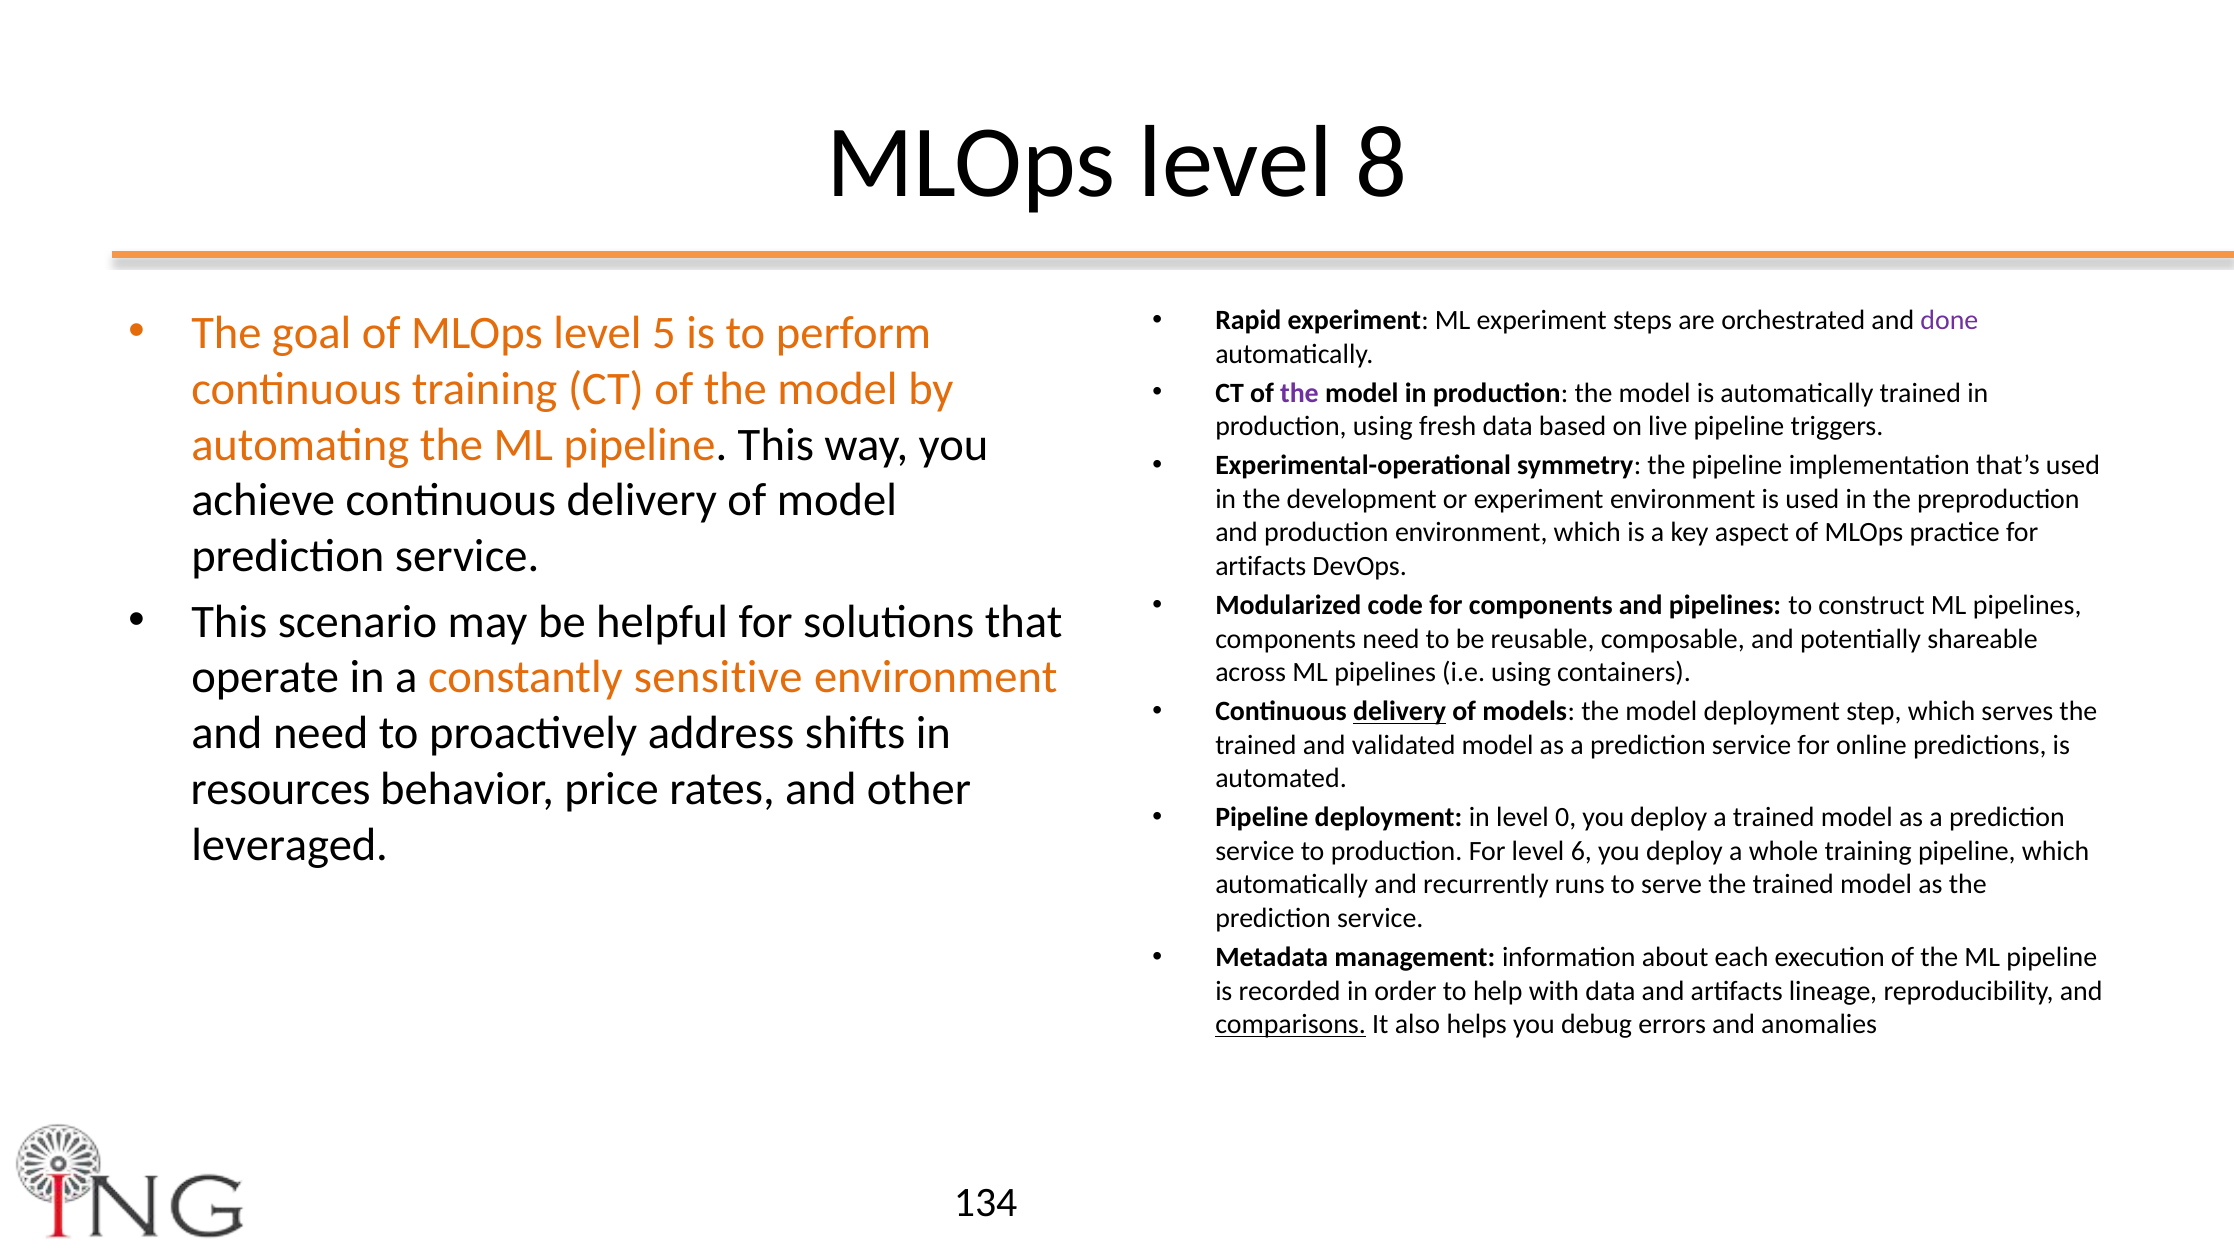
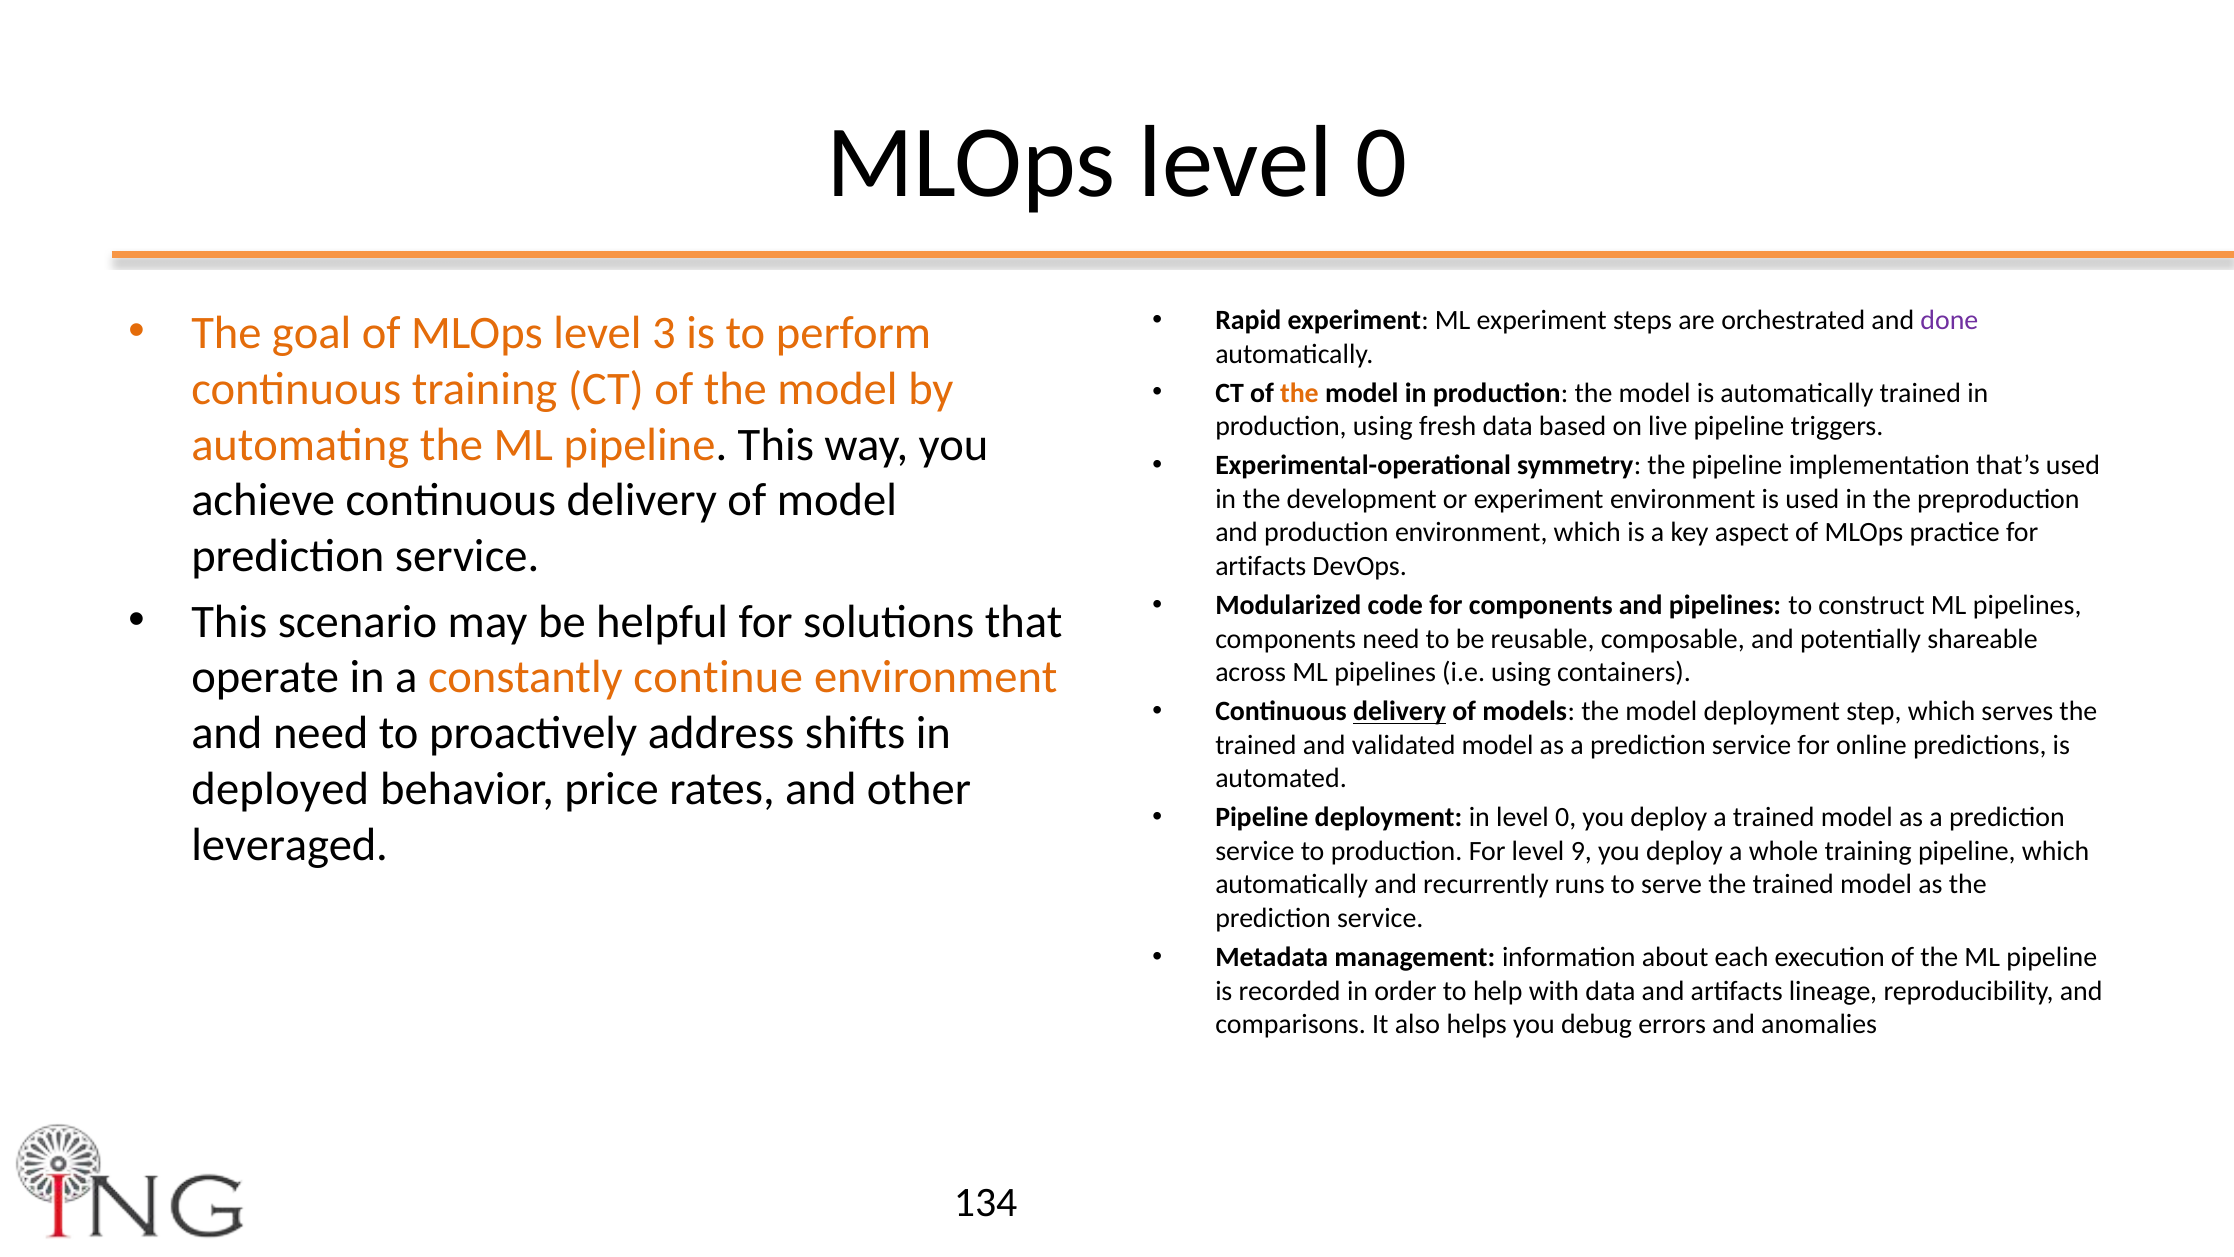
MLOps level 8: 8 -> 0 (1382, 162)
5: 5 -> 3 (664, 333)
the colour: purple -> orange (1299, 393)
sensitive: sensitive -> continue (718, 677)
resources: resources -> deployed (280, 789)
6: 6 -> 9 (1581, 851)
comparisons underline: present -> none (1291, 1024)
